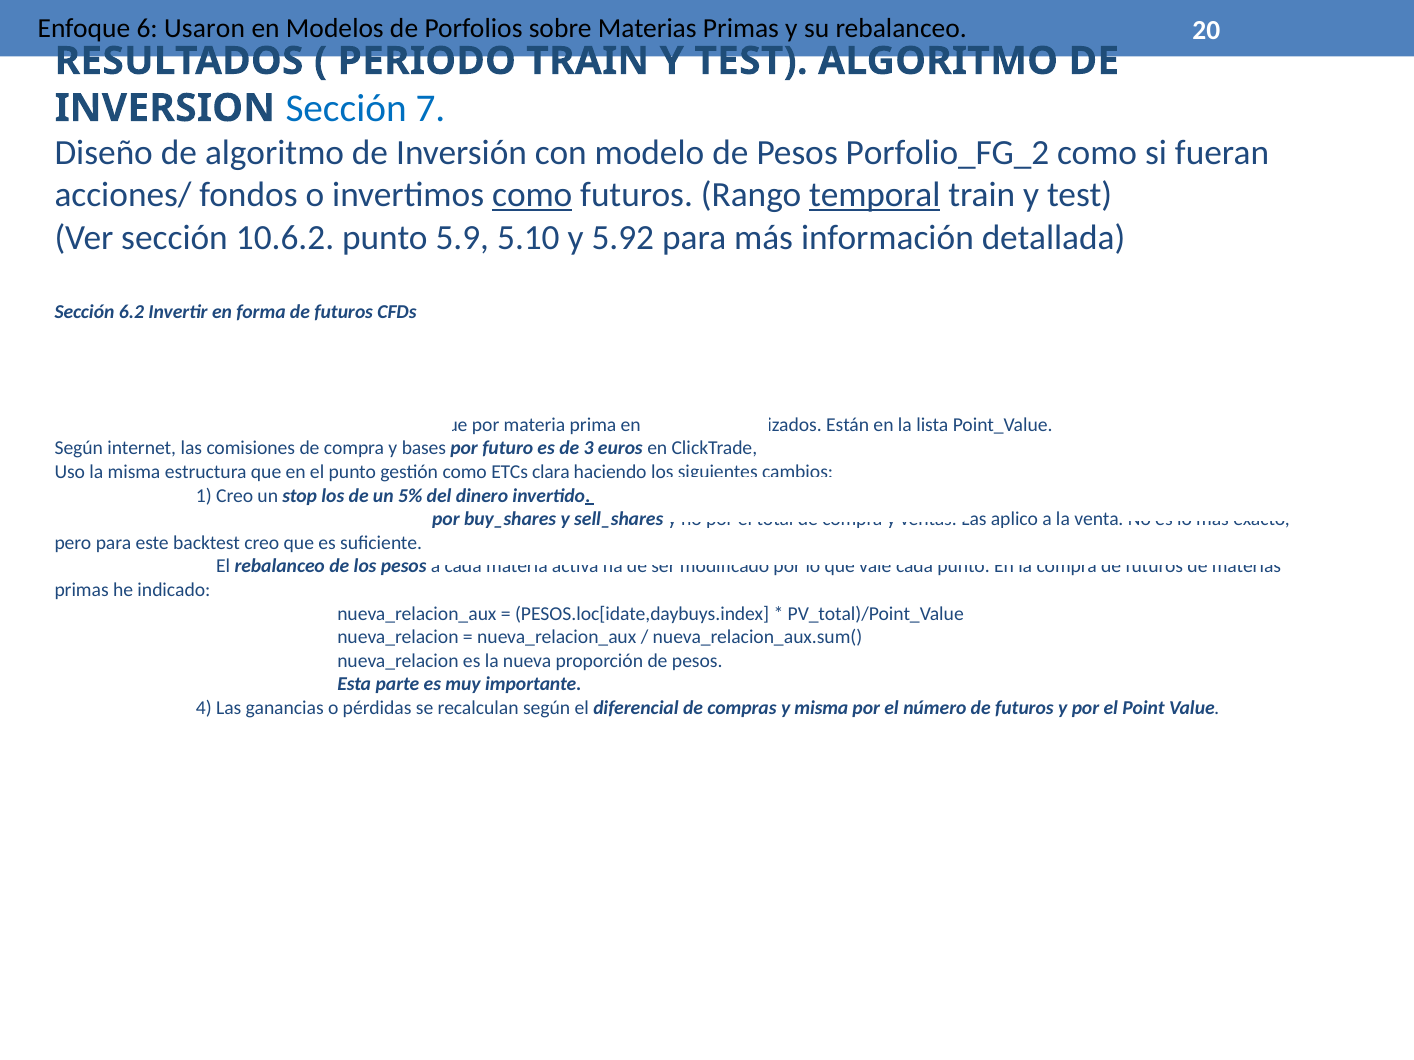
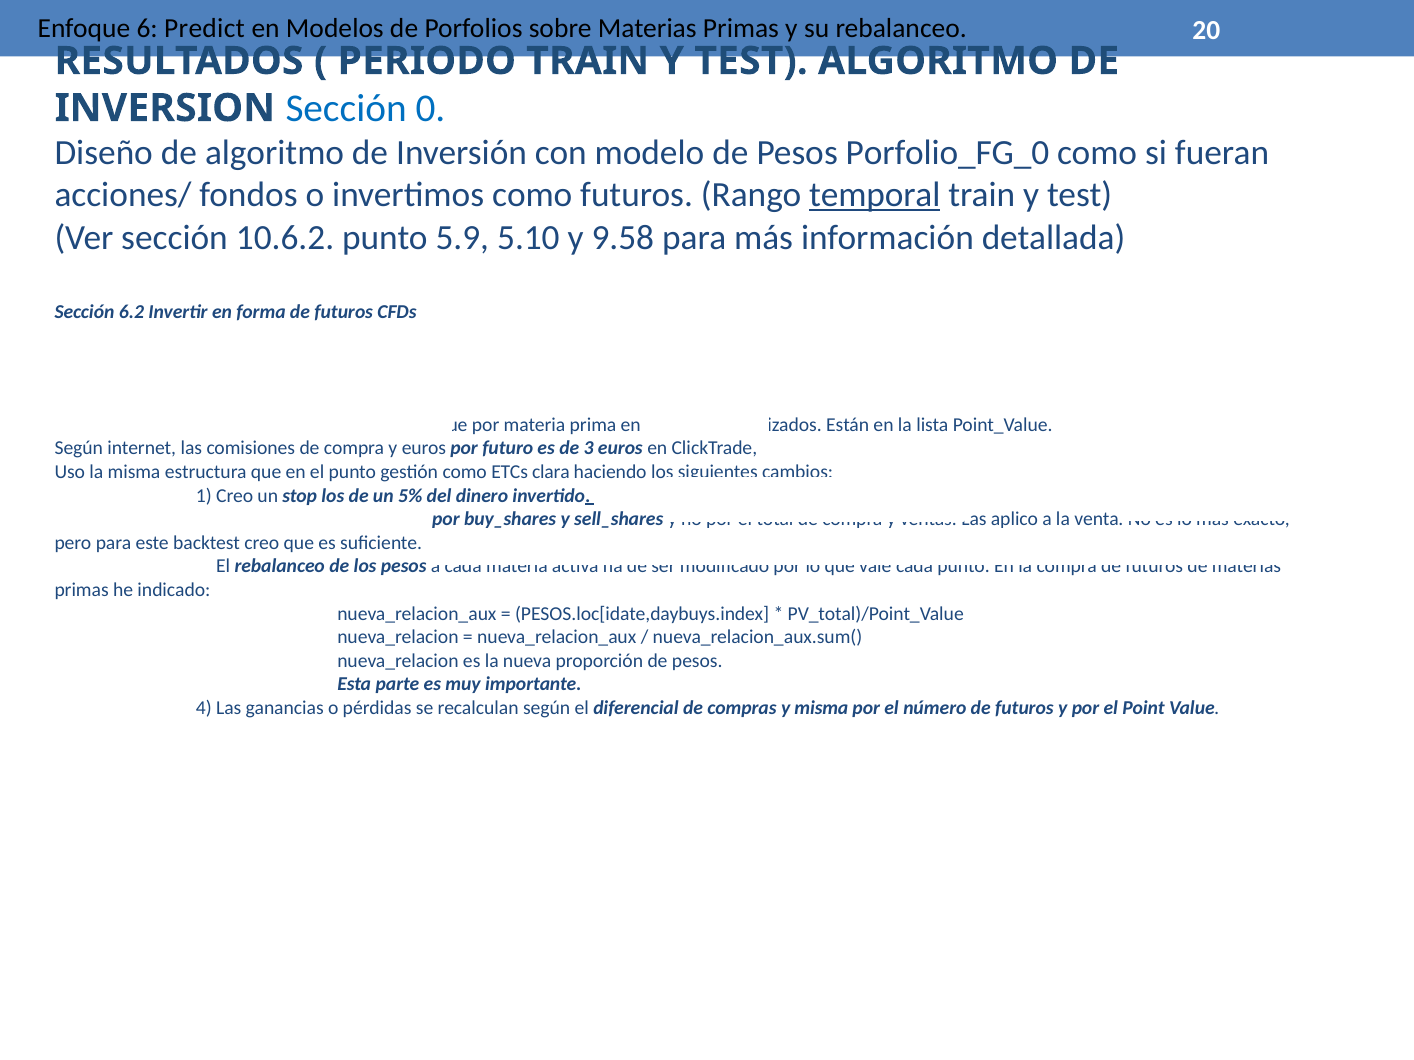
Usaron: Usaron -> Predict (205, 28)
7: 7 -> 0 (430, 108)
Porfolio_FG_2: Porfolio_FG_2 -> Porfolio_FG_0 (947, 153)
como underline: present -> none (532, 195)
5.92: 5.92 -> 9.58 (623, 238)
y bases: bases -> euros (424, 449)
